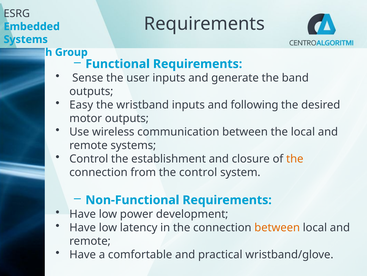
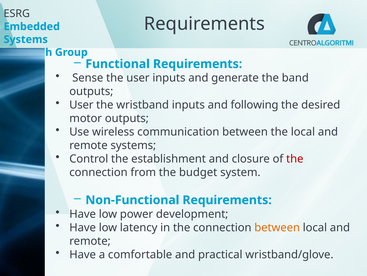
Easy: Easy -> User (81, 105)
the colour: orange -> red (295, 159)
the control: control -> budget (198, 172)
